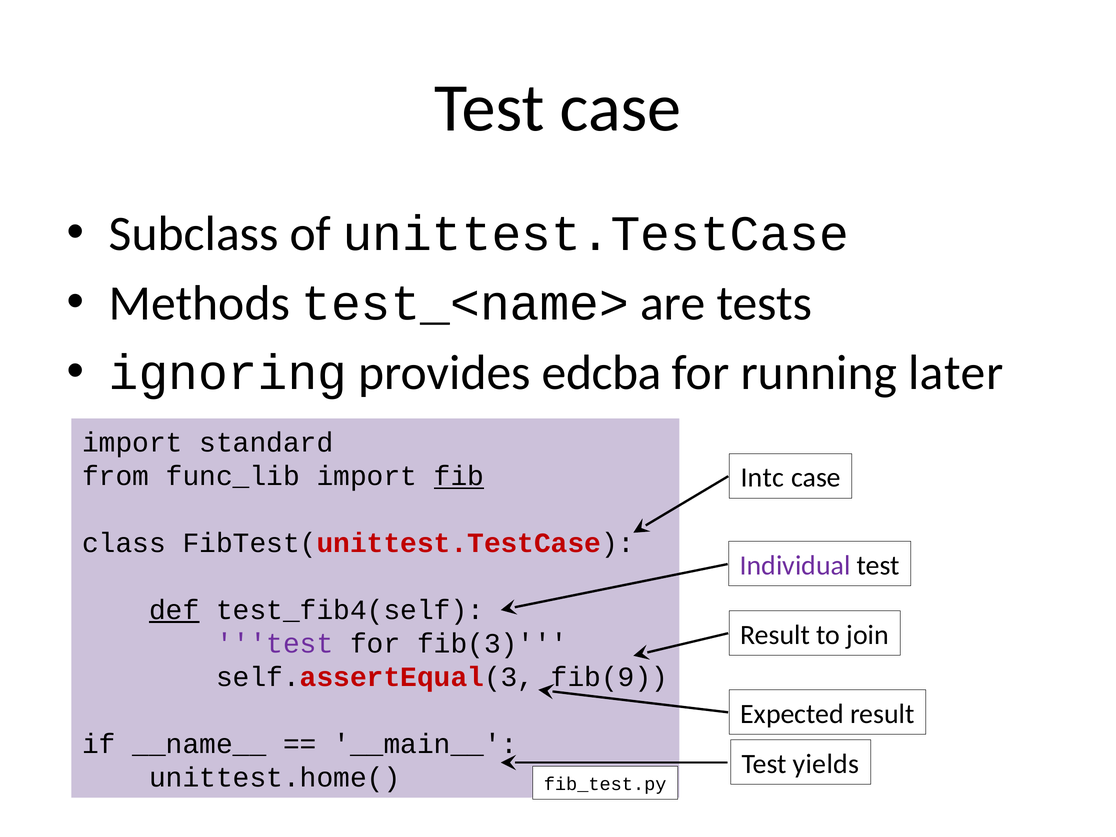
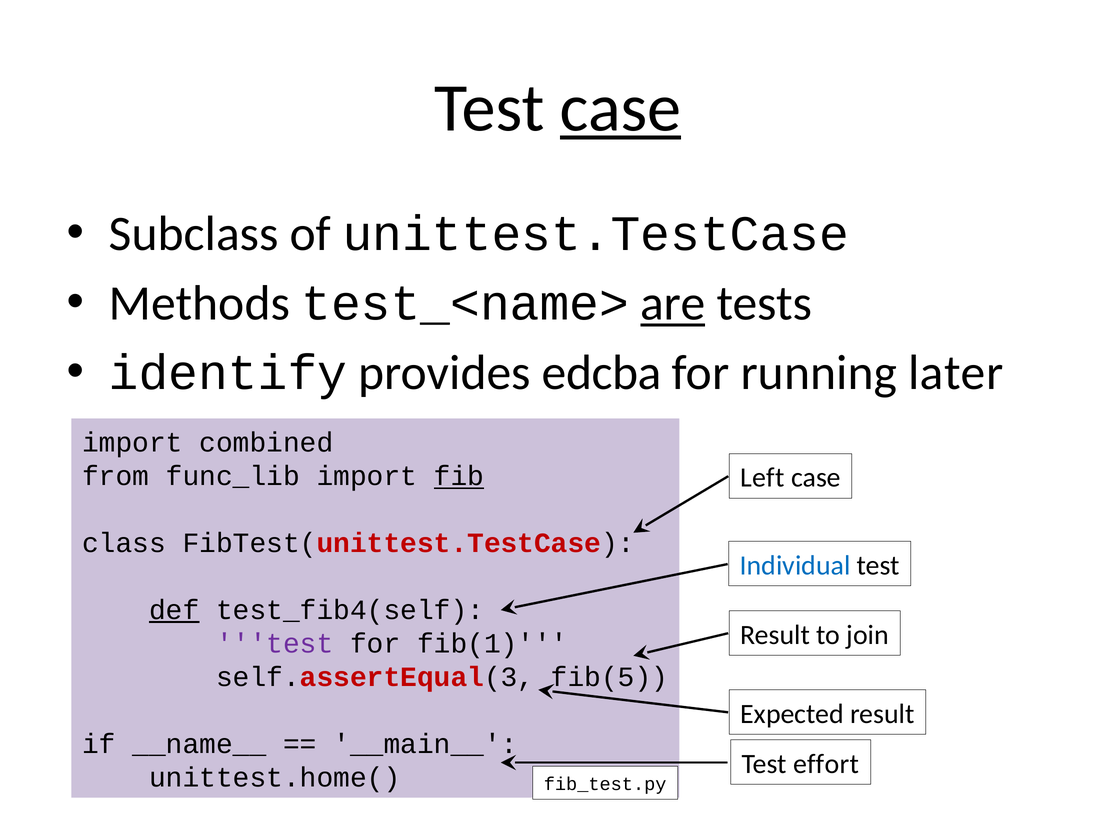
case underline: none -> present (621, 108)
are underline: none -> present (673, 304)
ignoring: ignoring -> identify (228, 373)
standard: standard -> combined (266, 443)
Intc: Intc -> Left (762, 478)
Individual colour: purple -> blue (795, 566)
fib(3: fib(3 -> fib(1 (492, 644)
fib(9: fib(9 -> fib(5 (610, 677)
yields: yields -> effort (826, 764)
